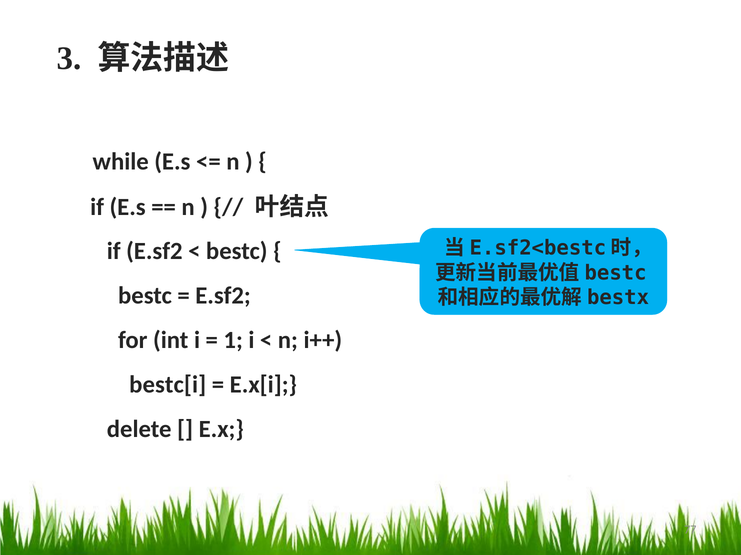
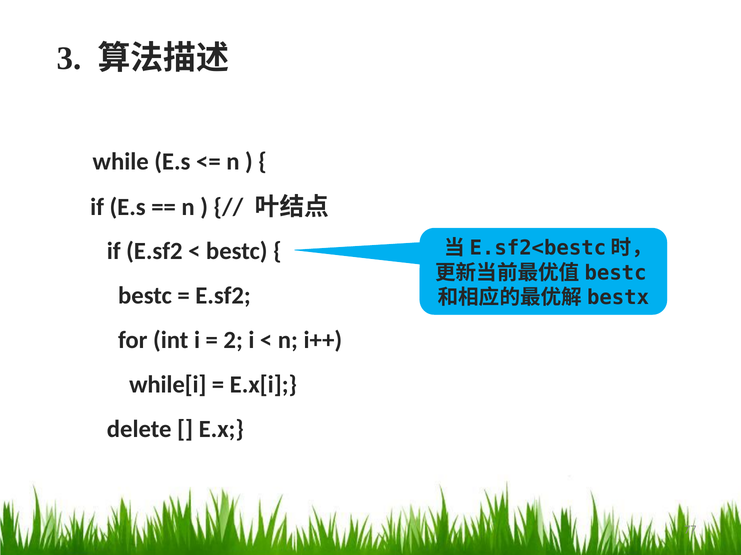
1: 1 -> 2 (233, 341)
bestc[i: bestc[i -> while[i (168, 385)
